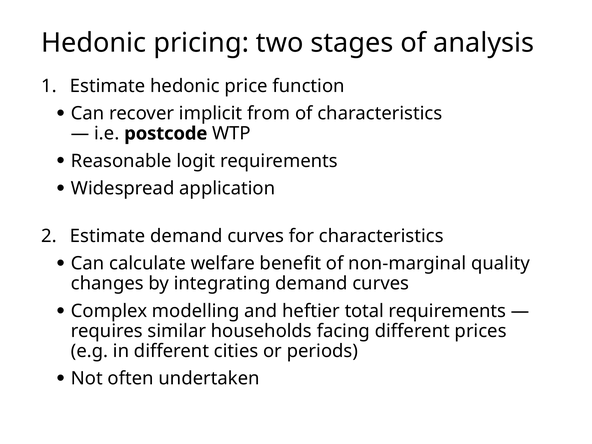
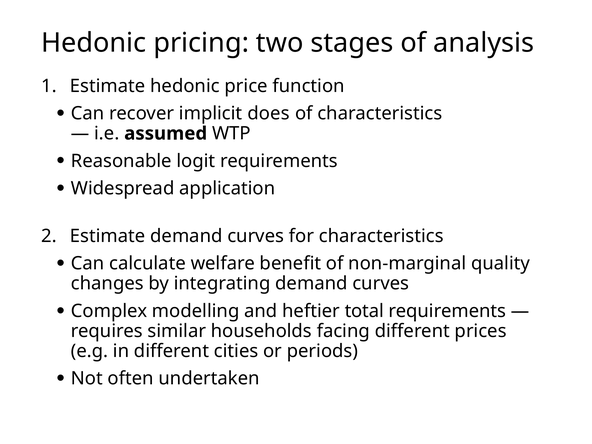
from: from -> does (269, 113)
postcode: postcode -> assumed (166, 133)
